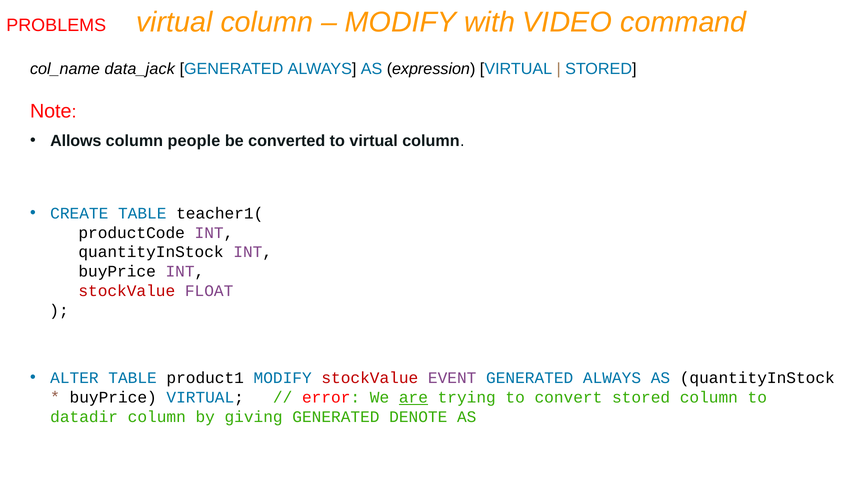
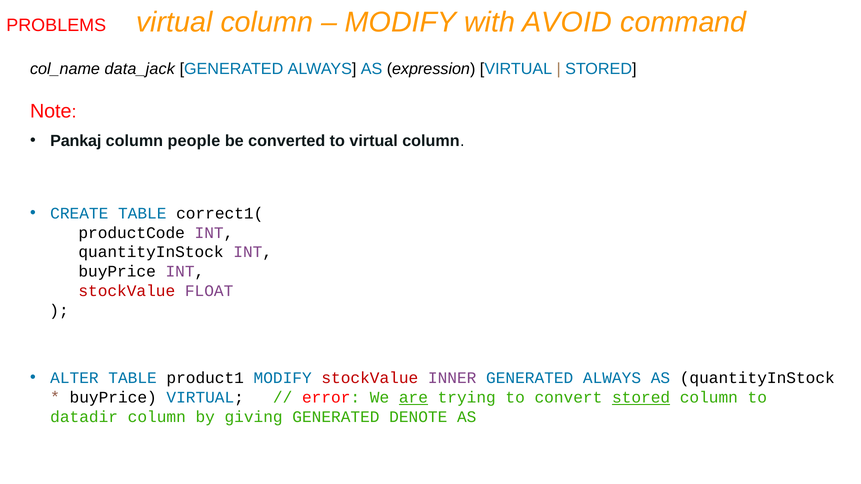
VIDEO: VIDEO -> AVOID (567, 22)
Allows: Allows -> Pankaj (76, 141)
teacher1(: teacher1( -> correct1( (220, 214)
EVENT: EVENT -> INNER (452, 378)
stored underline: none -> present (641, 398)
